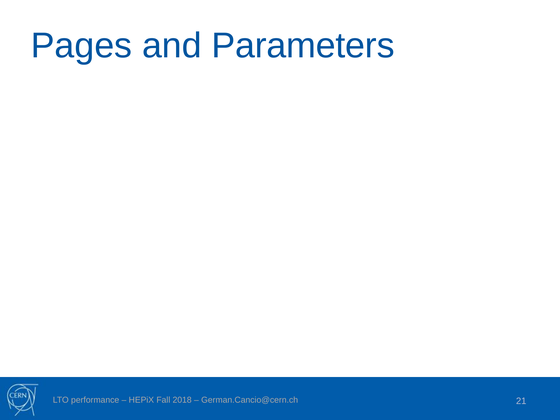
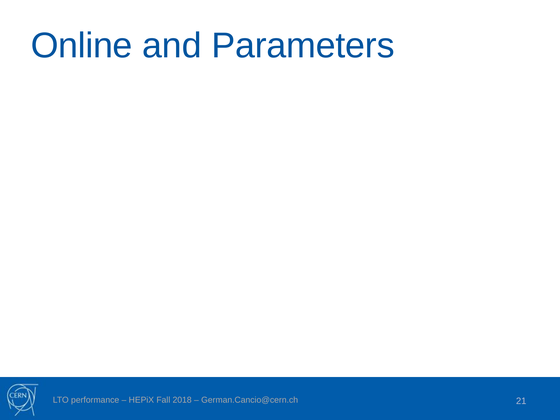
Pages: Pages -> Online (82, 46)
